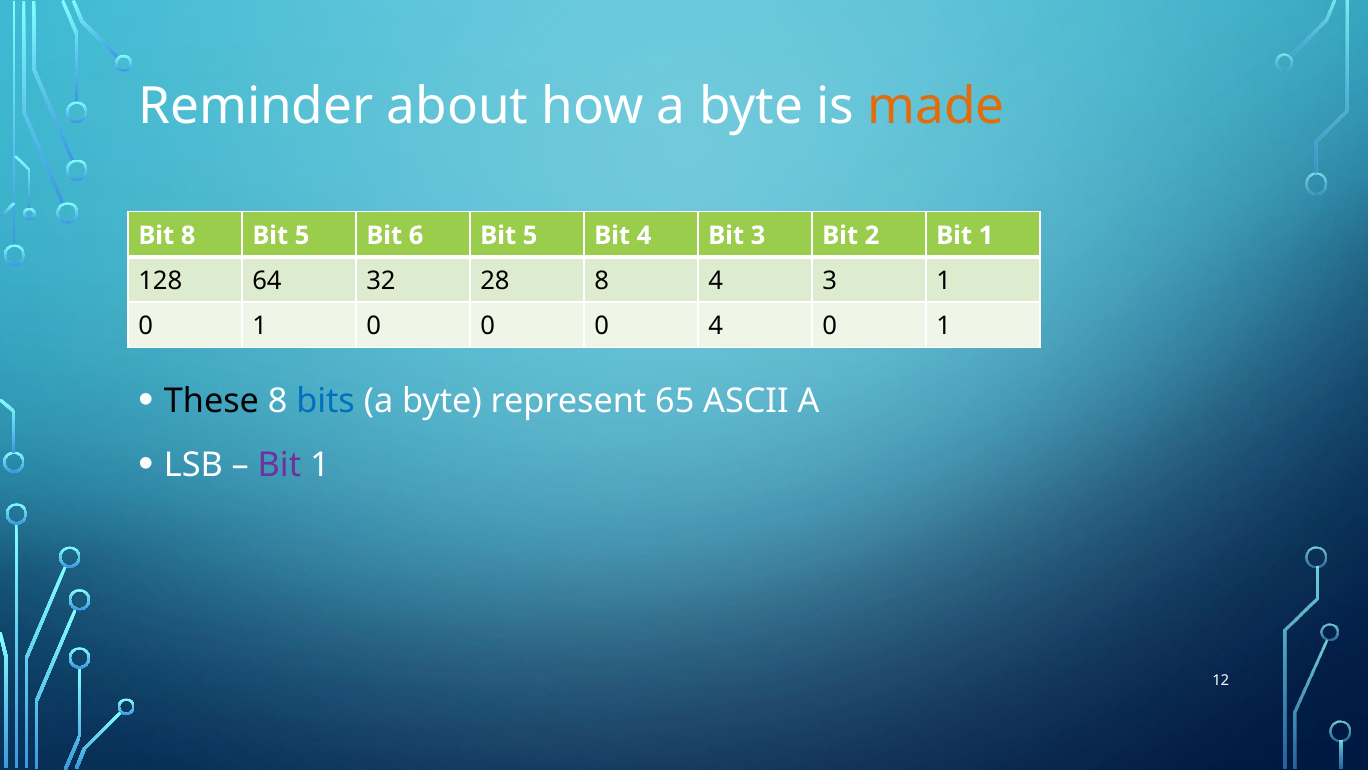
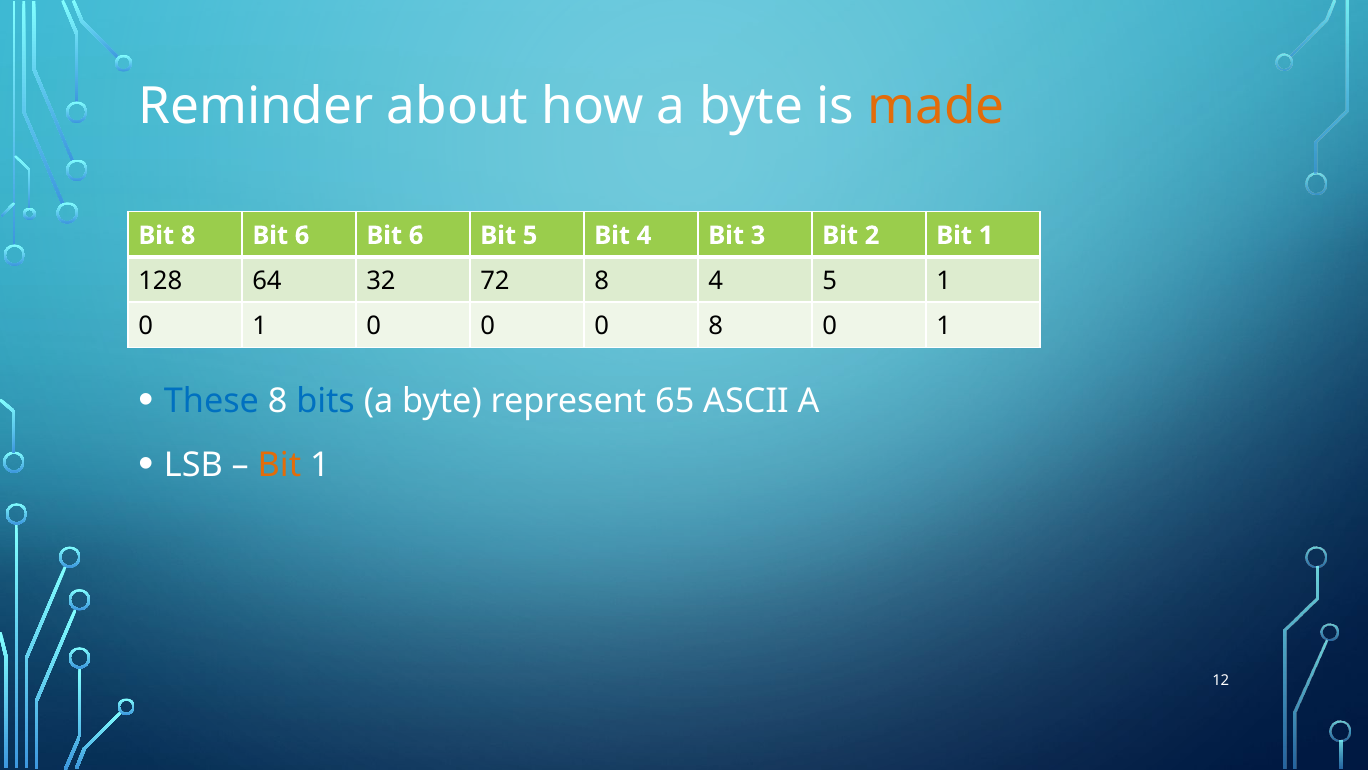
8 Bit 5: 5 -> 6 (302, 235)
28: 28 -> 72 (495, 281)
4 3: 3 -> 5 (830, 281)
0 4: 4 -> 8 (716, 326)
These colour: black -> blue (212, 401)
Bit colour: purple -> orange (279, 465)
